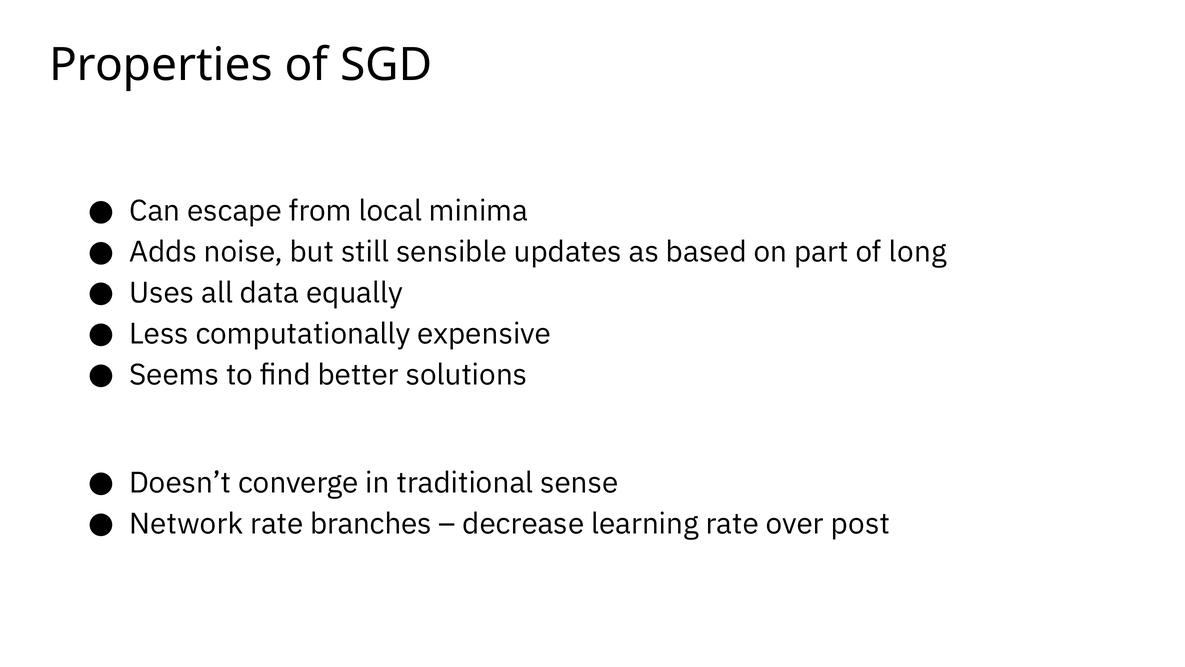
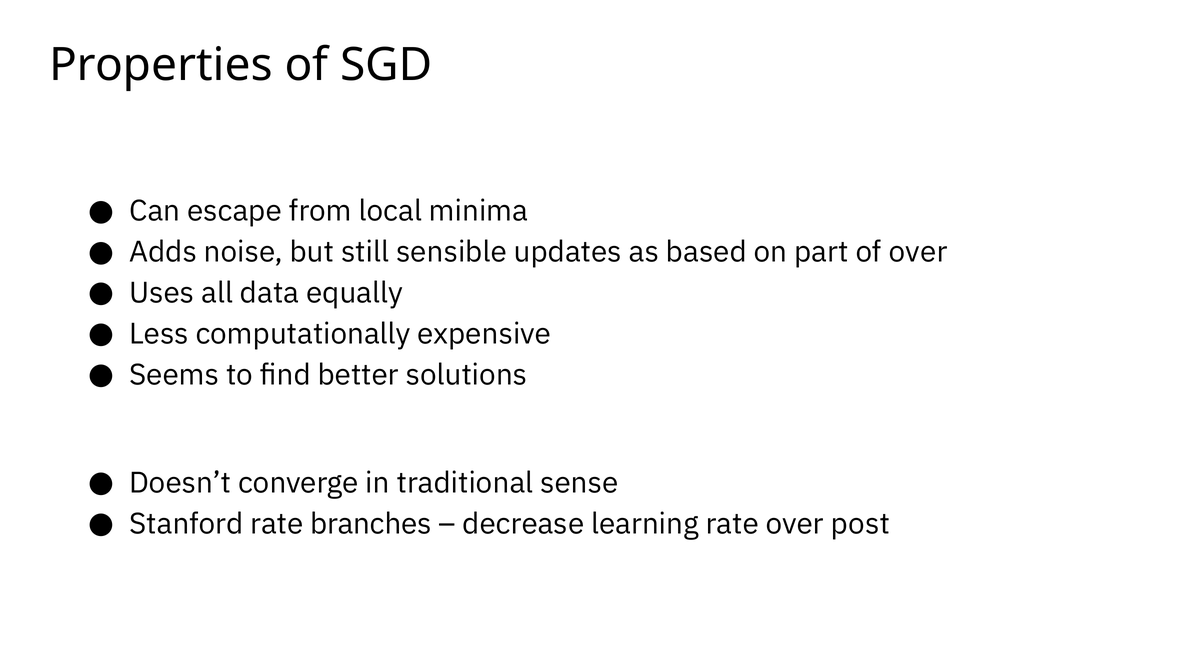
of long: long -> over (918, 252)
Network: Network -> Stanford (186, 523)
